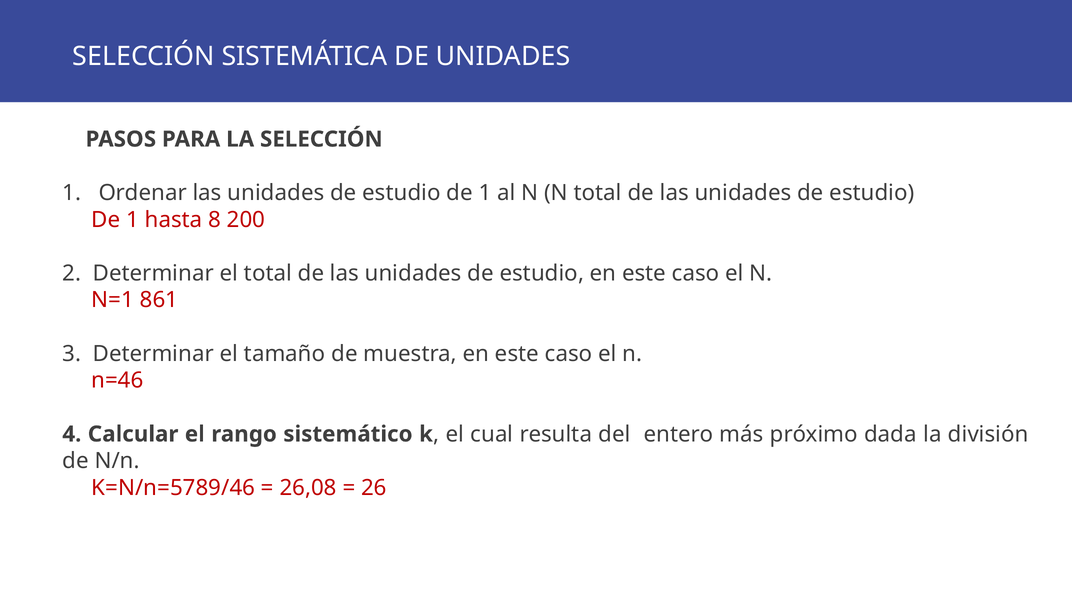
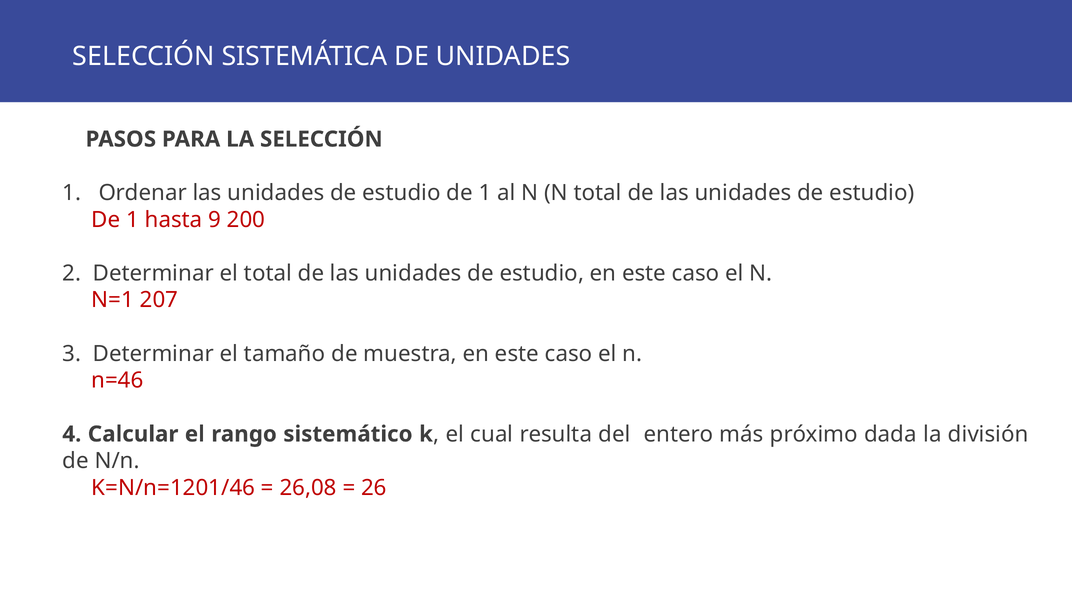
8: 8 -> 9 (215, 220)
861: 861 -> 207 (159, 300)
K=N/n=5789/46: K=N/n=5789/46 -> K=N/n=1201/46 (173, 488)
